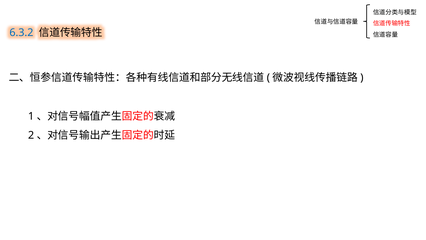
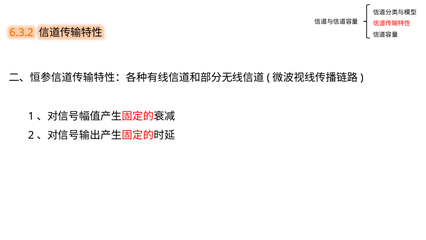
6.3.2 colour: blue -> orange (21, 33)
